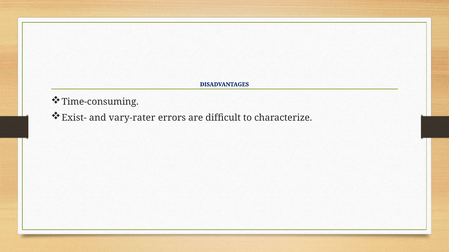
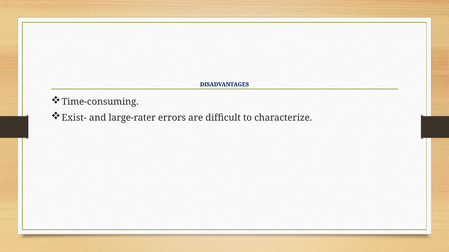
vary-rater: vary-rater -> large-rater (132, 118)
